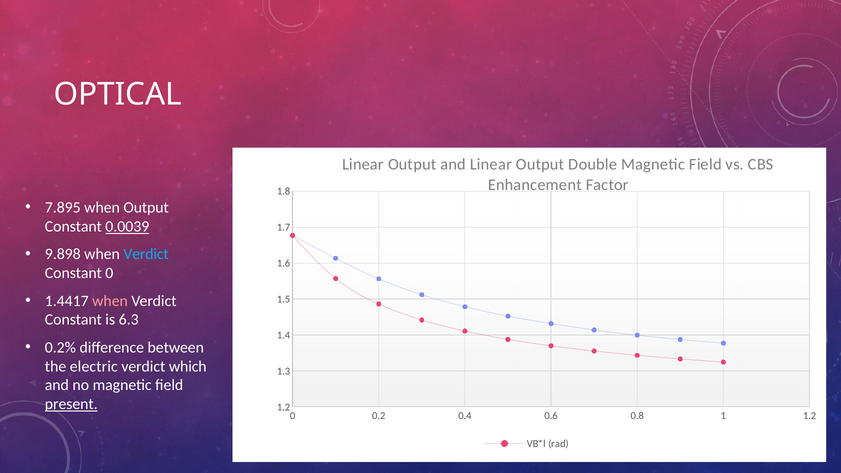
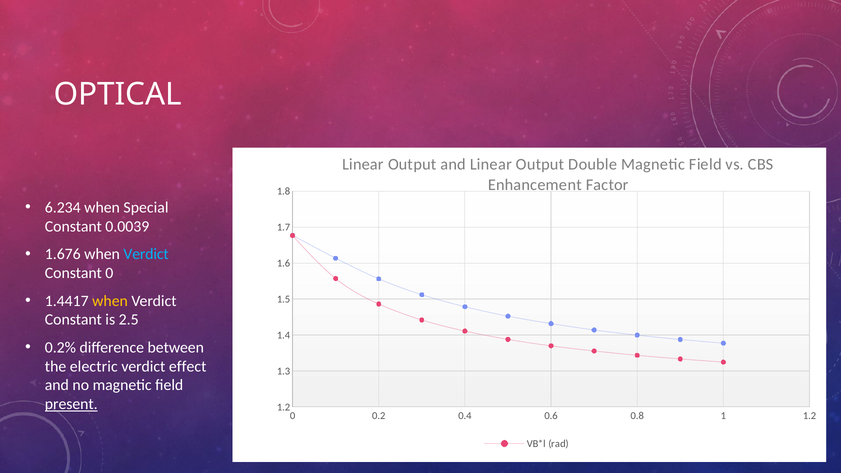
7.895: 7.895 -> 6.234 (63, 208)
when Output: Output -> Special (146, 208)
0.0039 underline: present -> none (127, 227)
9.898: 9.898 -> 1.676 (63, 254)
when colour: pink -> yellow (110, 301)
6.3: 6.3 -> 2.5 (129, 320)
which: which -> effect (188, 366)
